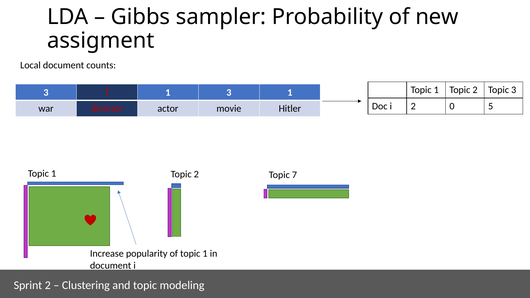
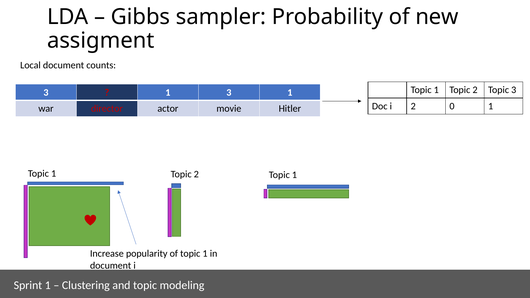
0 5: 5 -> 1 (491, 106)
2 Topic 7: 7 -> 1 (295, 175)
Sprint 2: 2 -> 1 (48, 285)
